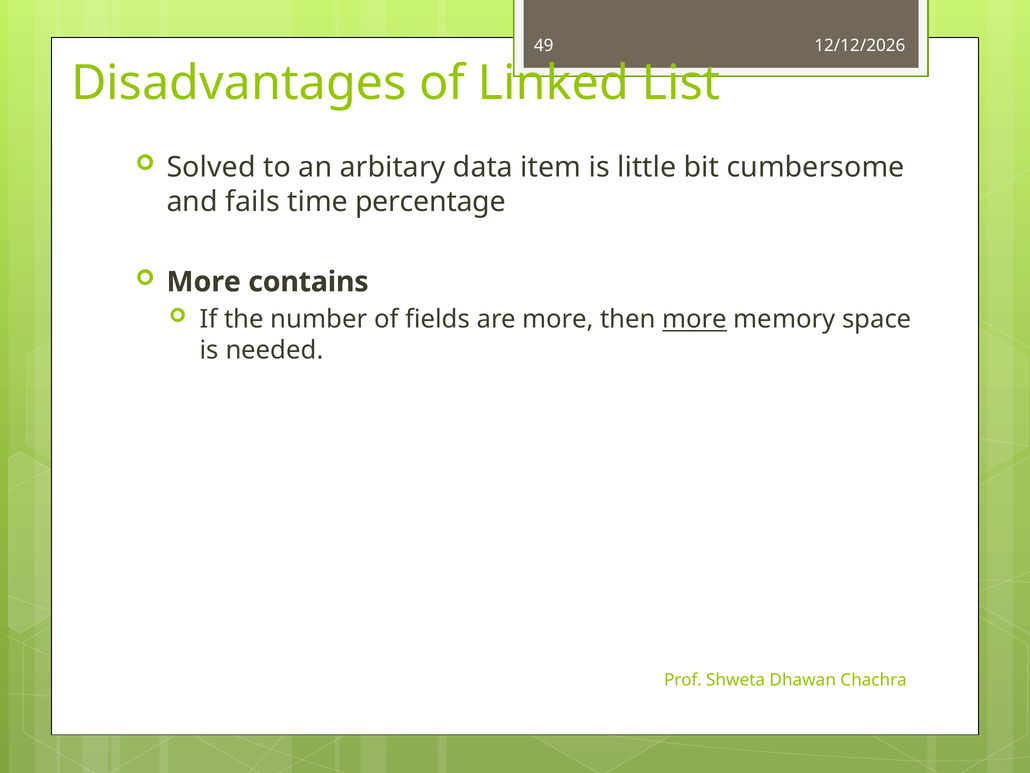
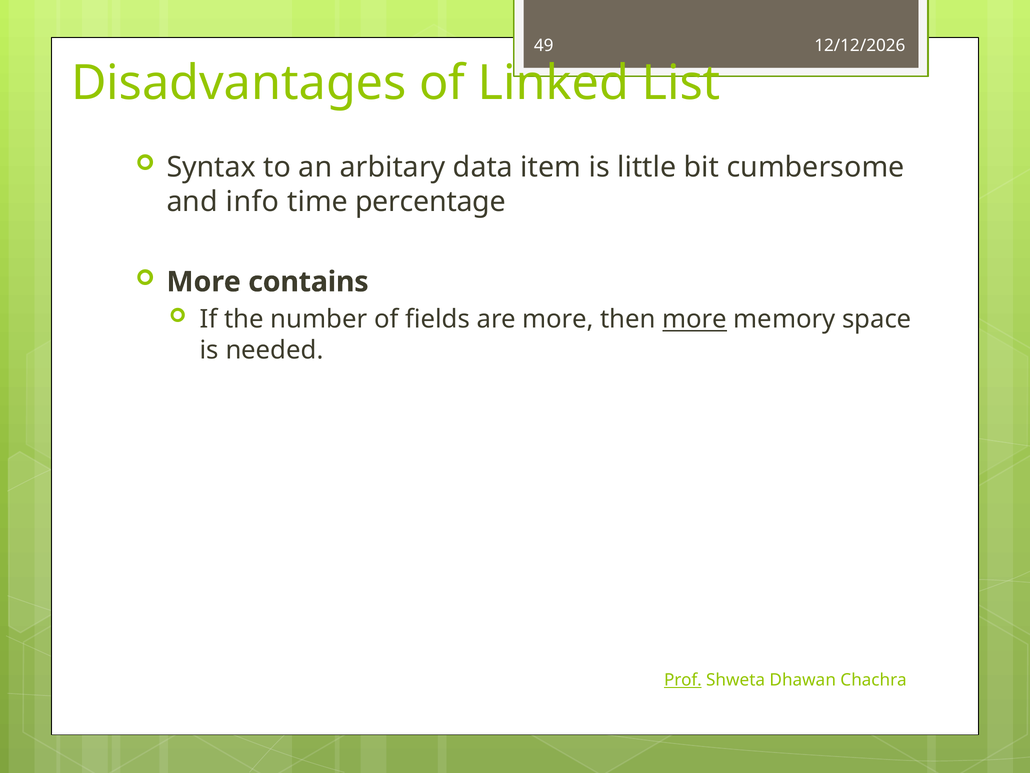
Solved: Solved -> Syntax (211, 167)
fails: fails -> info (252, 202)
Prof underline: none -> present (683, 680)
